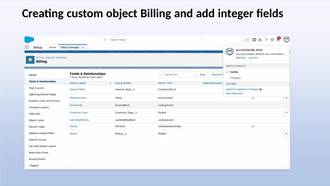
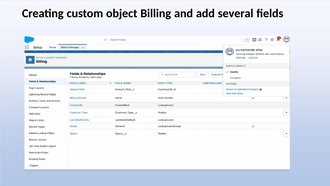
integer: integer -> several (236, 13)
